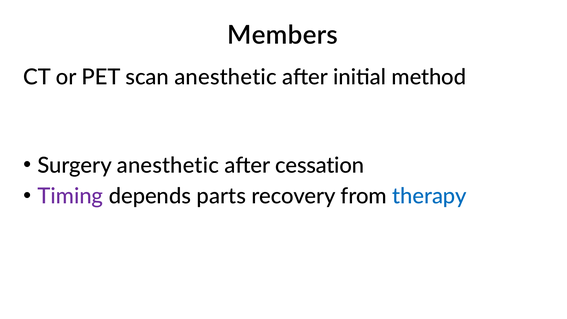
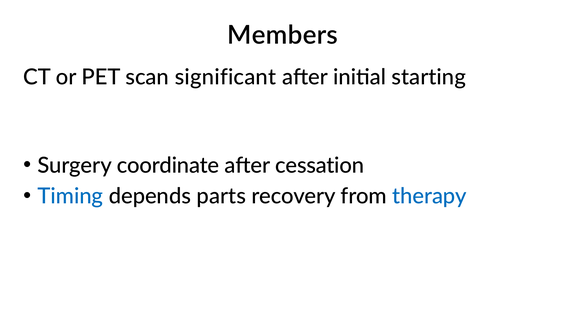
scan anesthetic: anesthetic -> significant (226, 77)
method: method -> starting (429, 77)
Surgery anesthetic: anesthetic -> coordinate (168, 165)
Timing colour: purple -> blue (70, 196)
